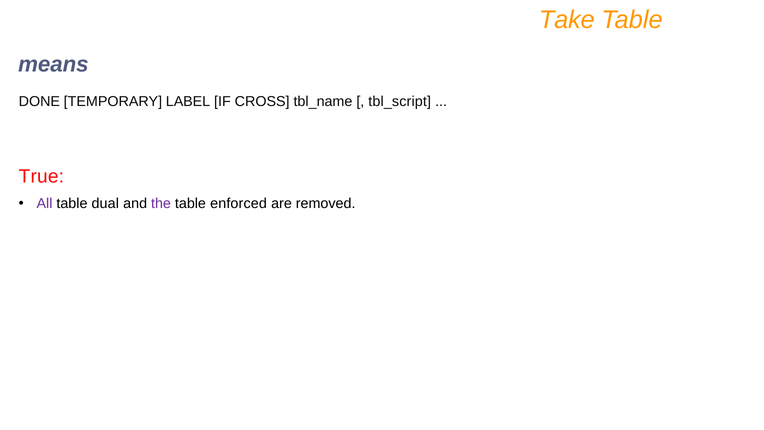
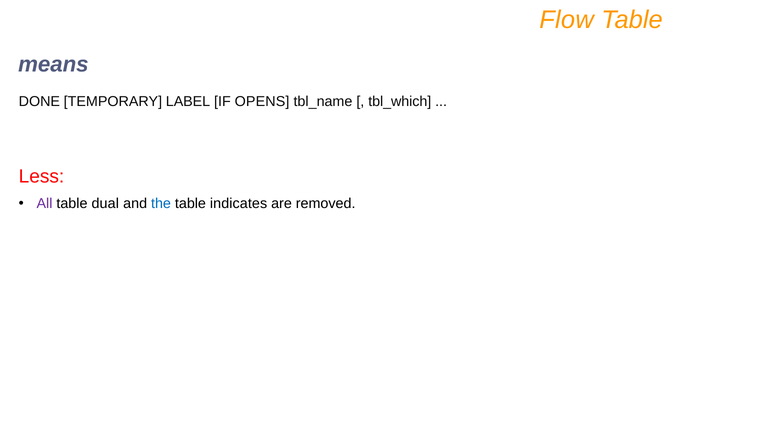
Take: Take -> Flow (567, 20)
CROSS: CROSS -> OPENS (262, 101)
tbl_script: tbl_script -> tbl_which (400, 101)
True: True -> Less (41, 176)
the colour: purple -> blue (161, 203)
enforced: enforced -> indicates (239, 203)
